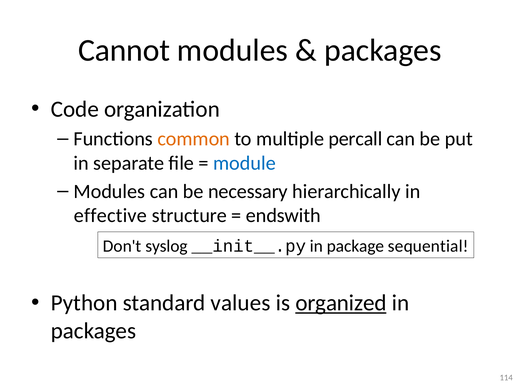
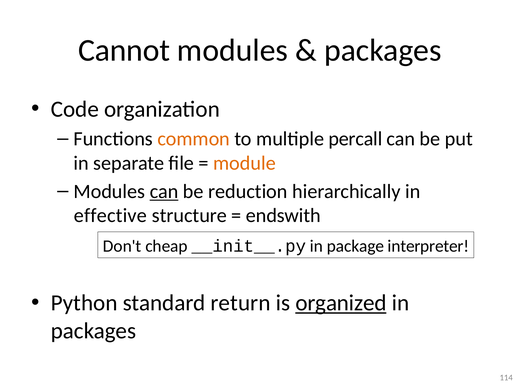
module colour: blue -> orange (245, 163)
can underline: none -> present (164, 191)
necessary: necessary -> reduction (248, 191)
syslog: syslog -> cheap (166, 246)
sequential: sequential -> interpreter (428, 246)
values: values -> return (241, 303)
